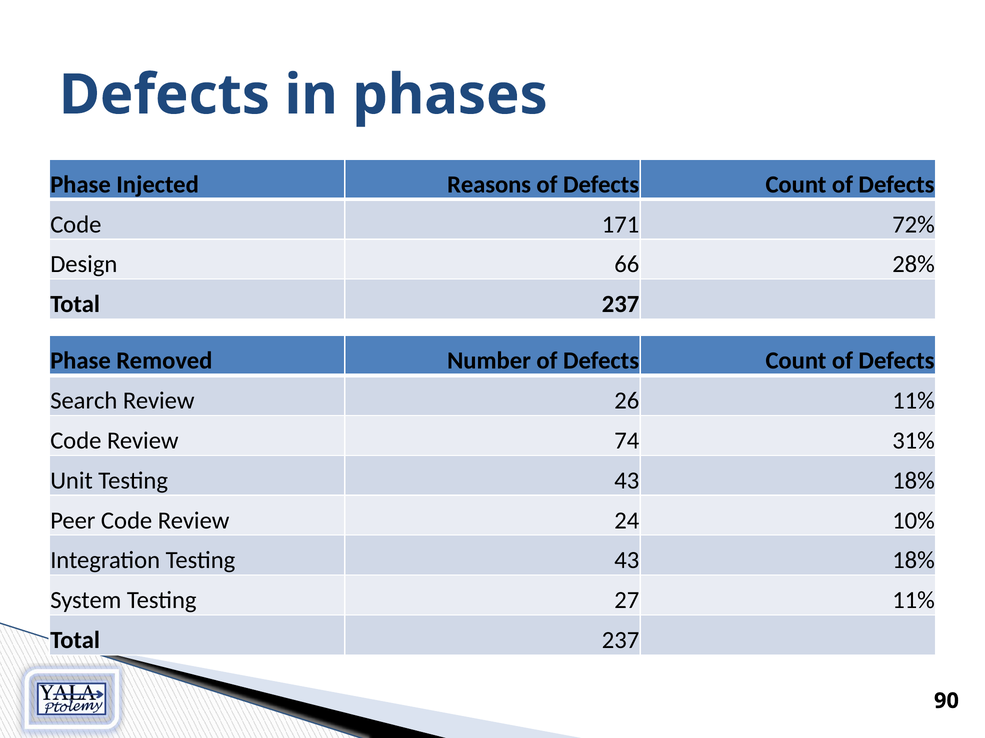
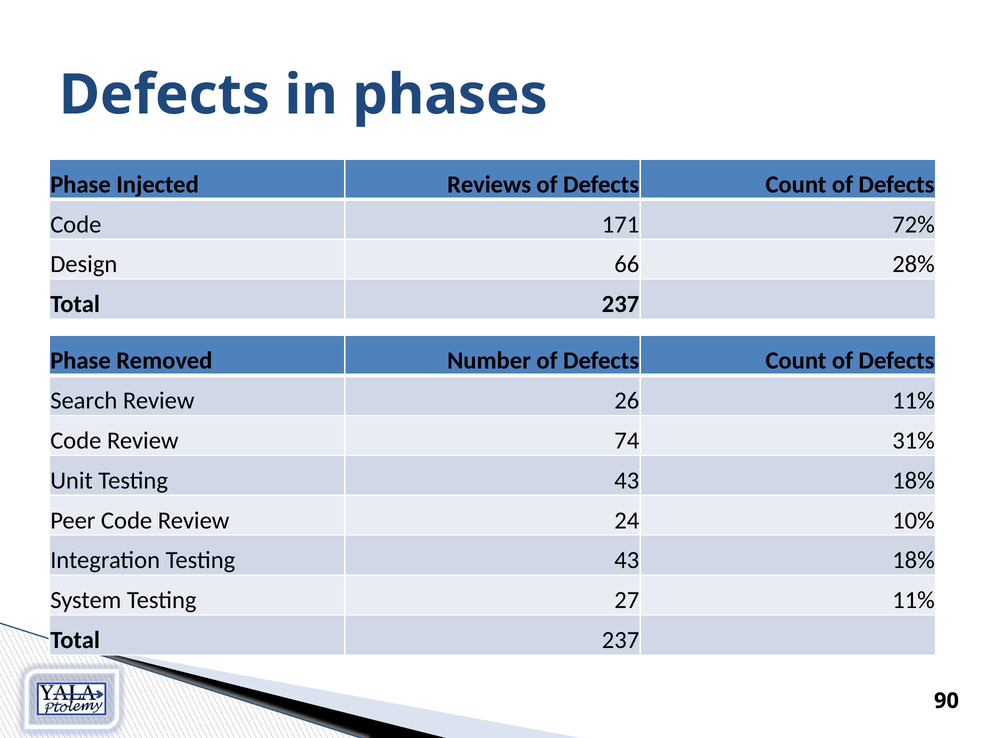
Reasons: Reasons -> Reviews (489, 185)
